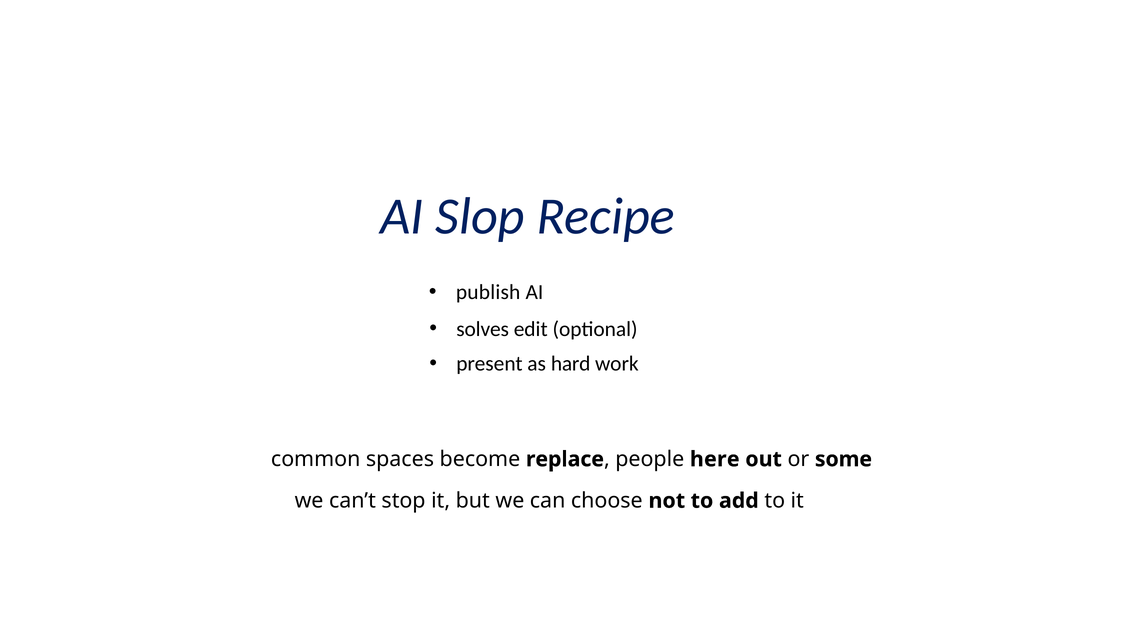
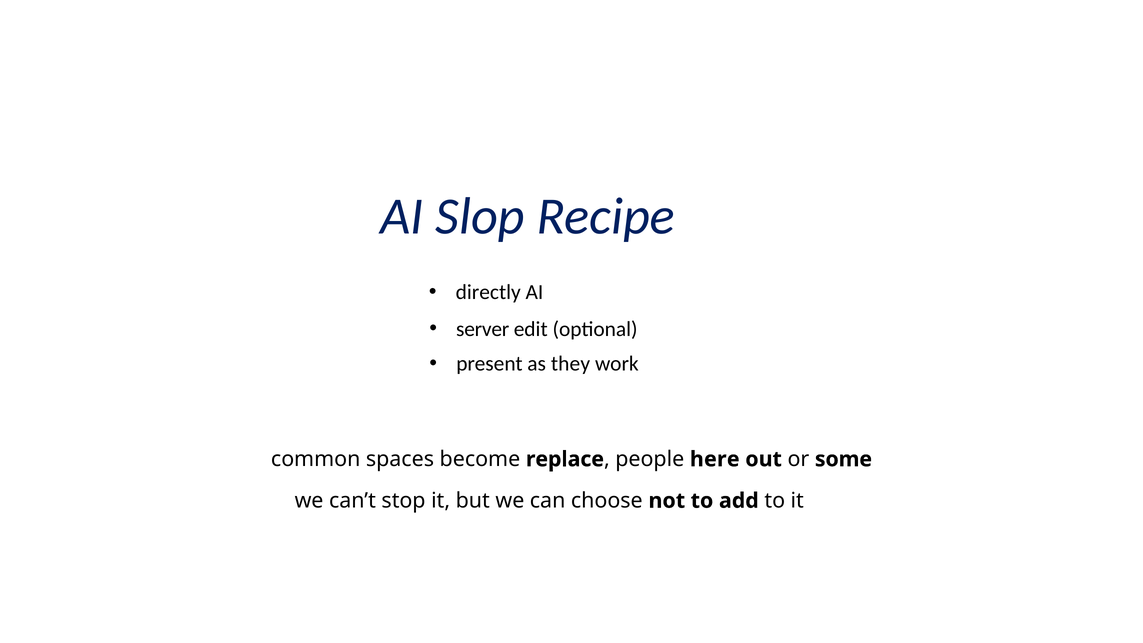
publish: publish -> directly (488, 292)
solves: solves -> server (483, 329)
hard: hard -> they (571, 364)
